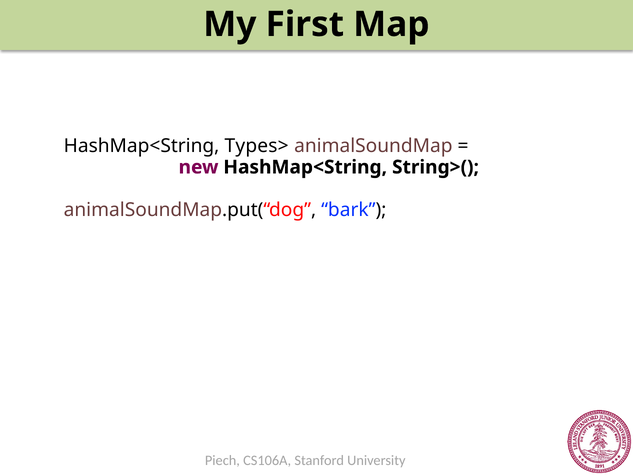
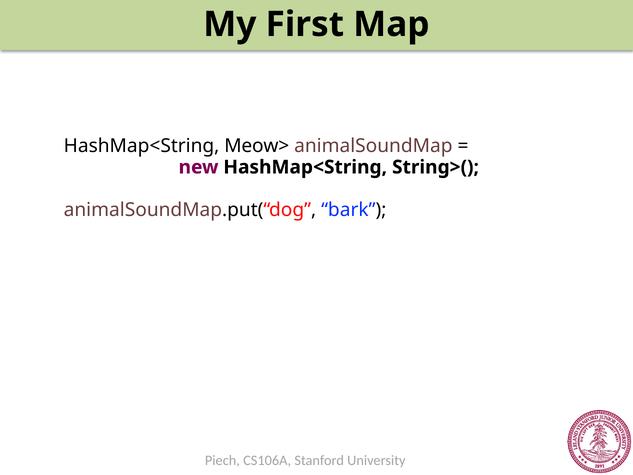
Types>: Types> -> Meow> (257, 146)
